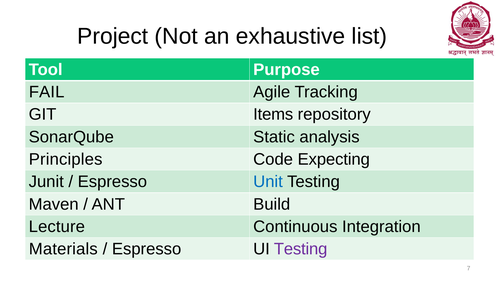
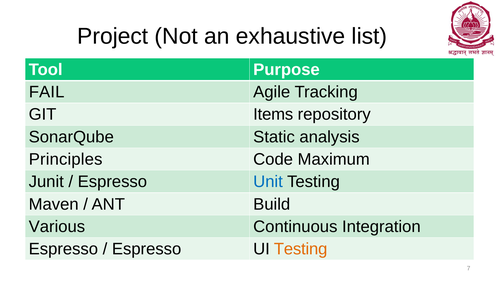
Expecting: Expecting -> Maximum (334, 159)
Lecture: Lecture -> Various (57, 226)
Materials: Materials -> Espresso (63, 249)
Testing colour: purple -> orange (301, 249)
